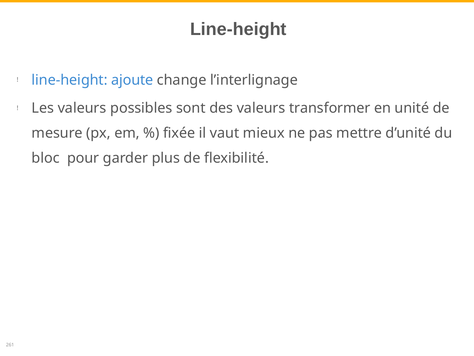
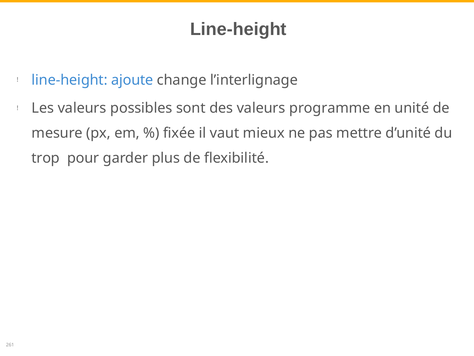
transformer: transformer -> programme (330, 108)
bloc: bloc -> trop (46, 158)
